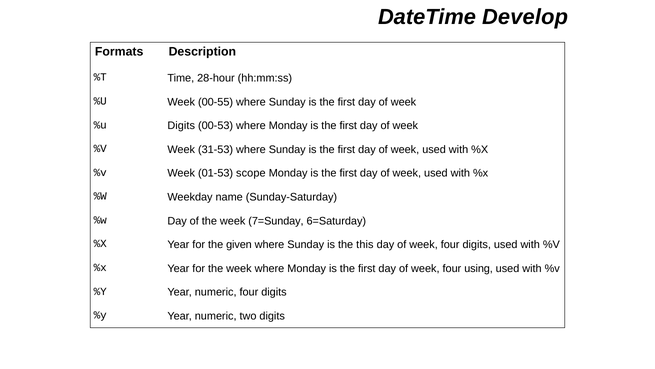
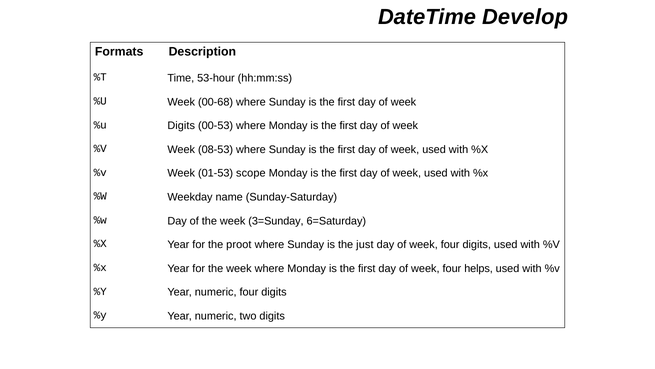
28-hour: 28-hour -> 53-hour (216, 78)
00-55: 00-55 -> 00-68 (216, 102)
31-53: 31-53 -> 08-53 (216, 149)
7=Sunday: 7=Sunday -> 3=Sunday (276, 221)
given: given -> proot (239, 244)
this: this -> just (365, 244)
using: using -> helps (479, 268)
